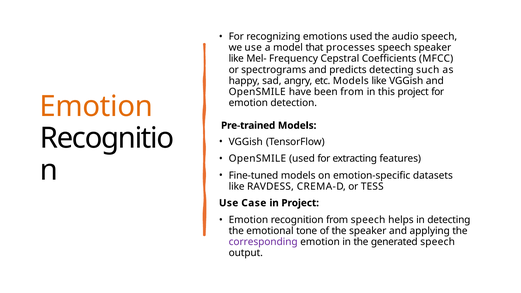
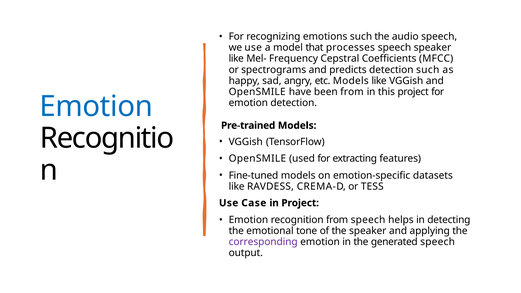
emotions used: used -> such (361, 36)
predicts detecting: detecting -> detection (391, 70)
Emotion colour: orange -> blue (96, 107)
